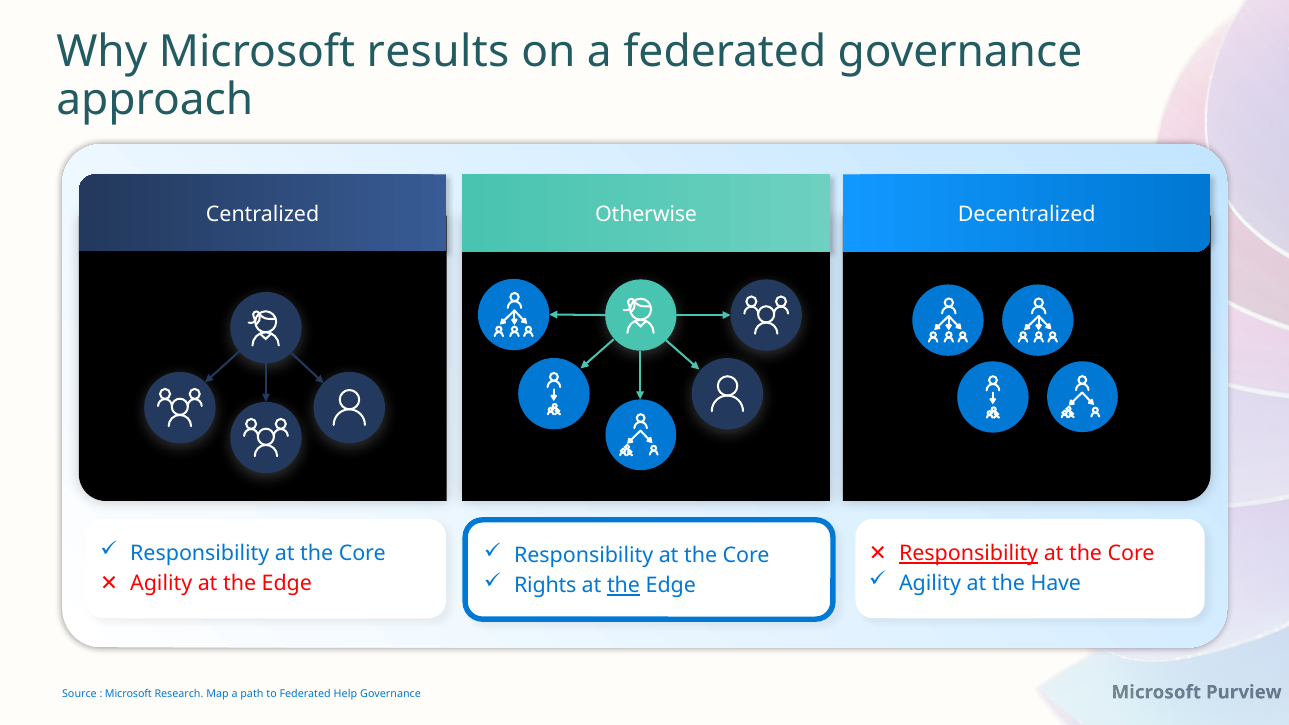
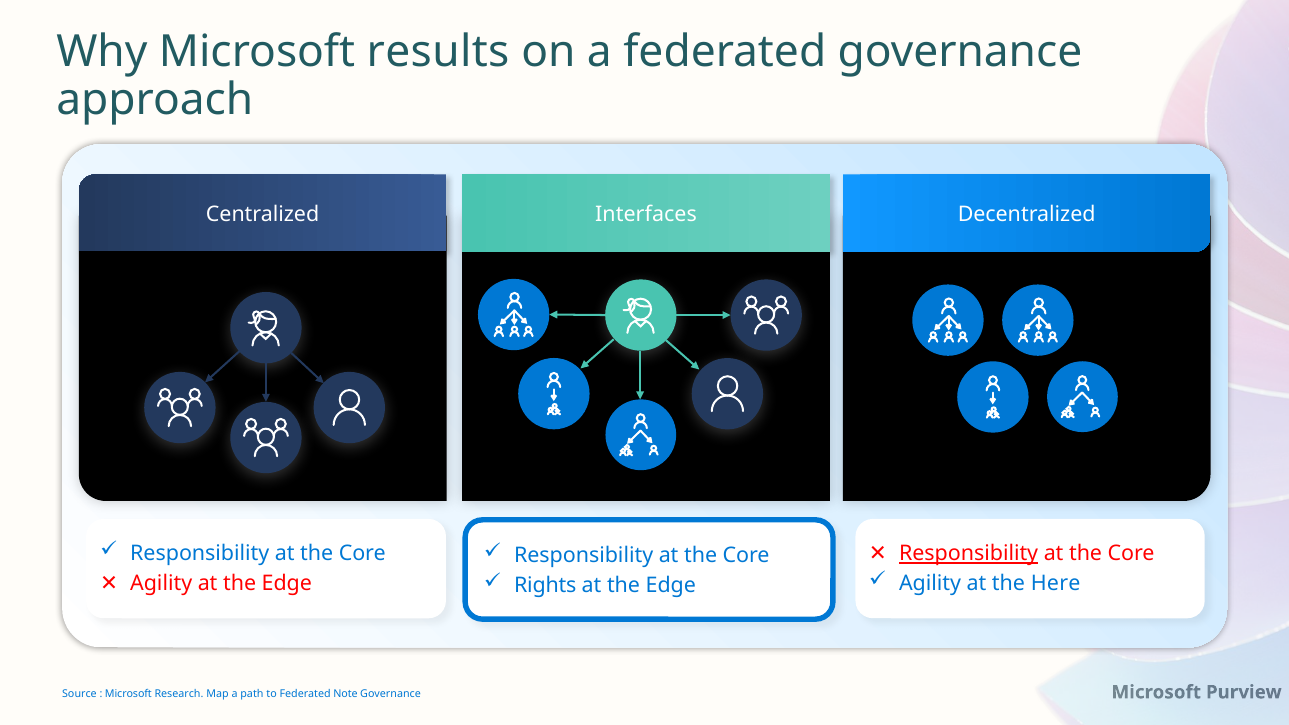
Otherwise: Otherwise -> Interfaces (646, 215)
Have: Have -> Here (1056, 584)
the underline: present -> none (624, 586)
Help: Help -> Note (346, 694)
